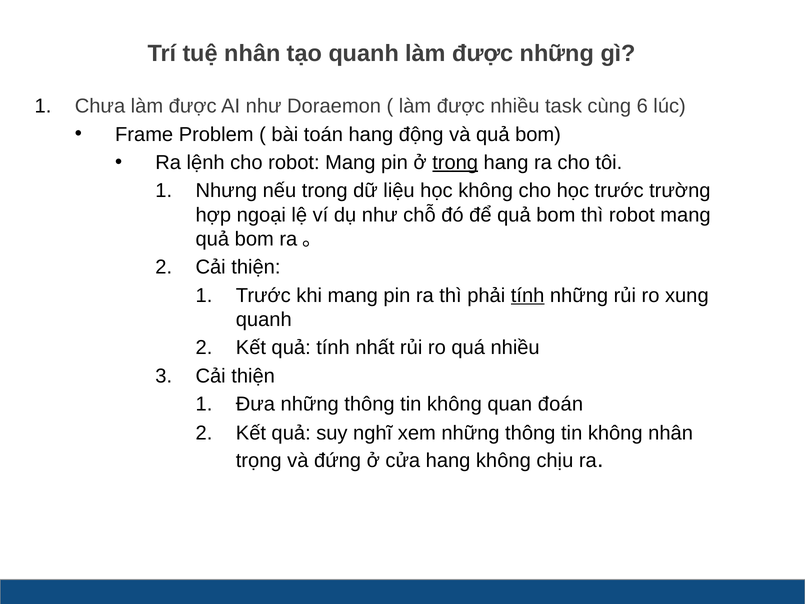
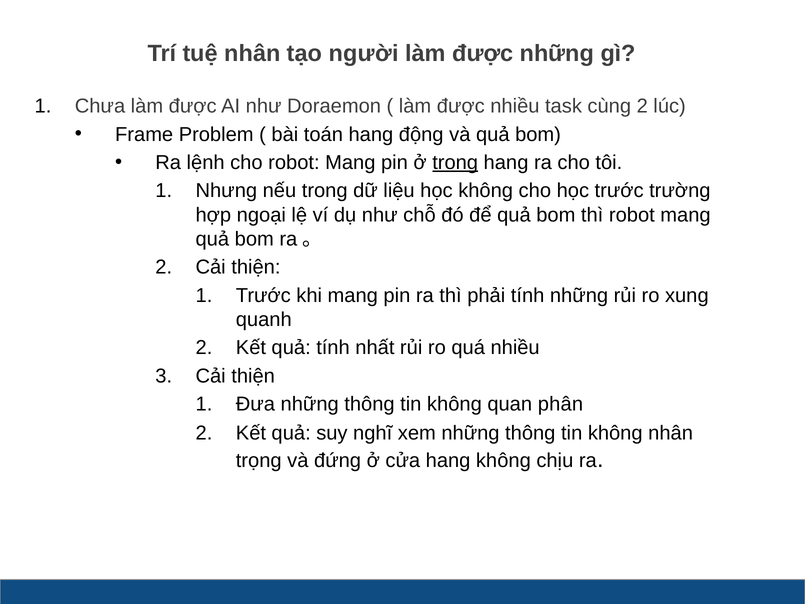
tạo quanh: quanh -> người (364, 54)
cùng 6: 6 -> 2 (642, 106)
tính underline: present -> none (528, 295)
đoán: đoán -> phân (560, 404)
